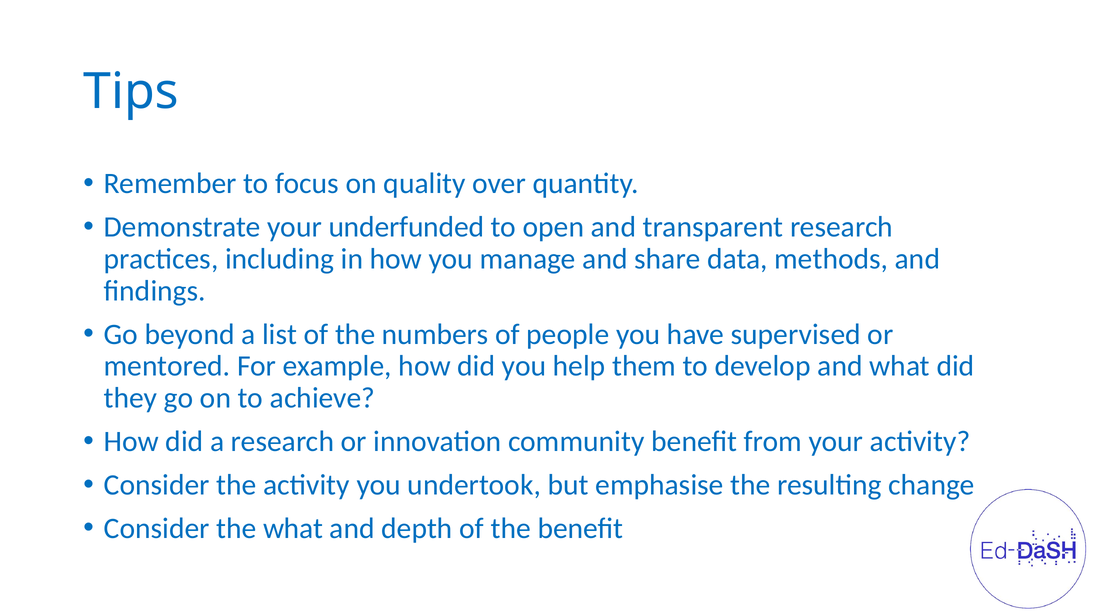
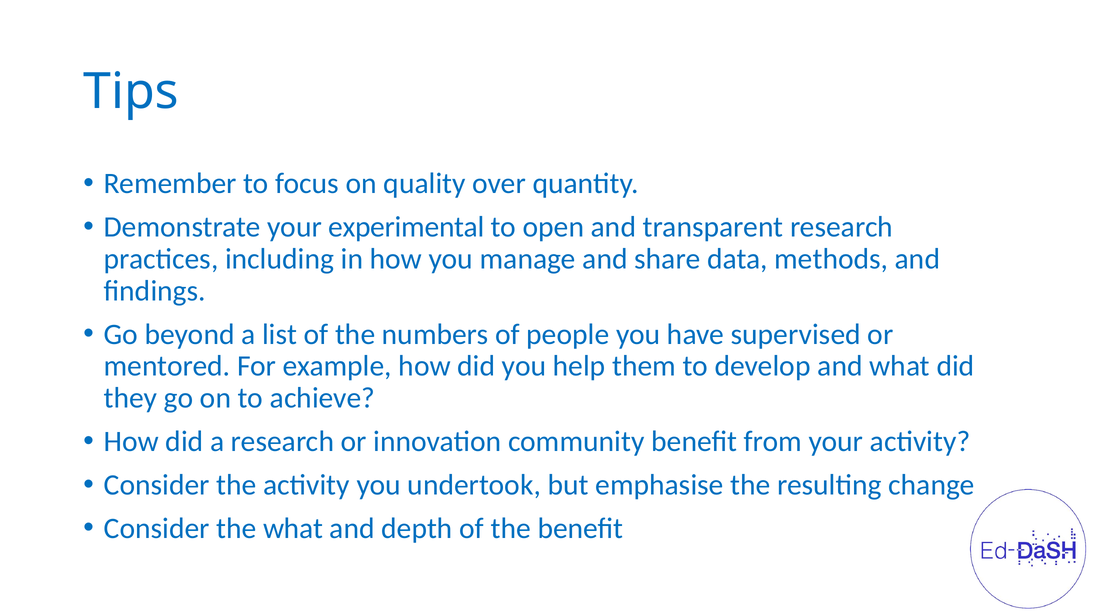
underfunded: underfunded -> experimental (406, 227)
